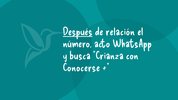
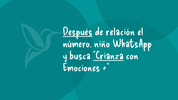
acto: acto -> niño (102, 44)
Crianza underline: none -> present (108, 56)
Conocerse: Conocerse -> Emociones (81, 68)
